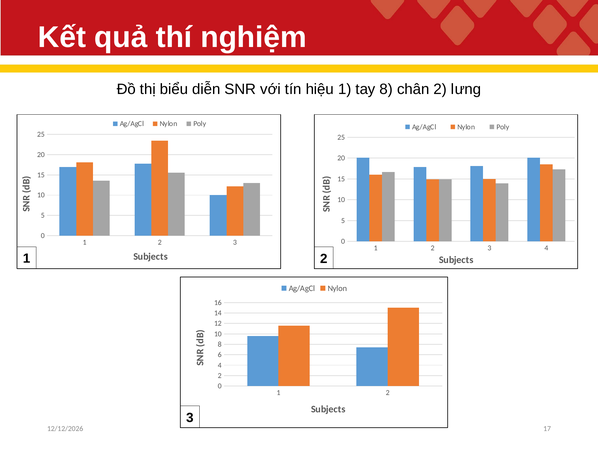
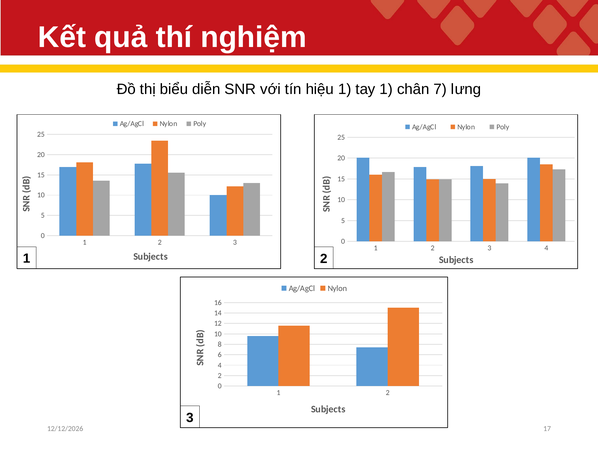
tay 8: 8 -> 1 (386, 89)
chân 2: 2 -> 7 (440, 89)
